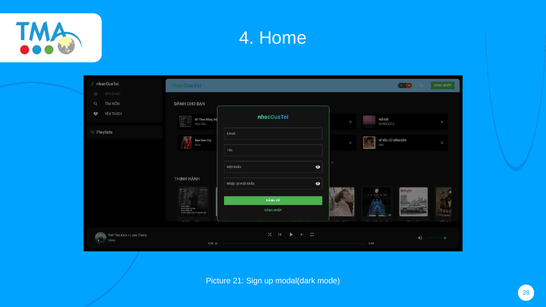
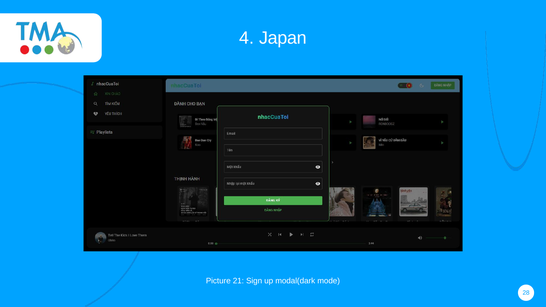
Home: Home -> Japan (283, 38)
